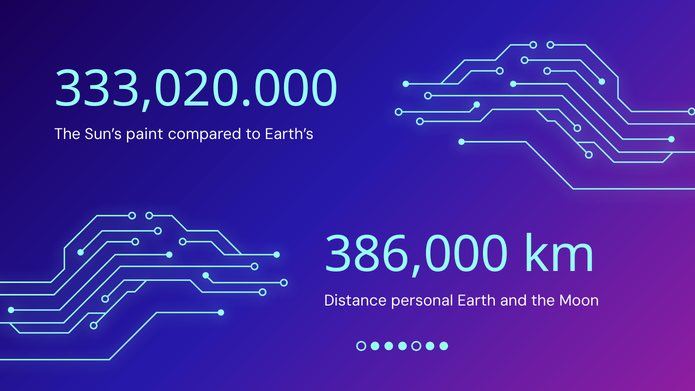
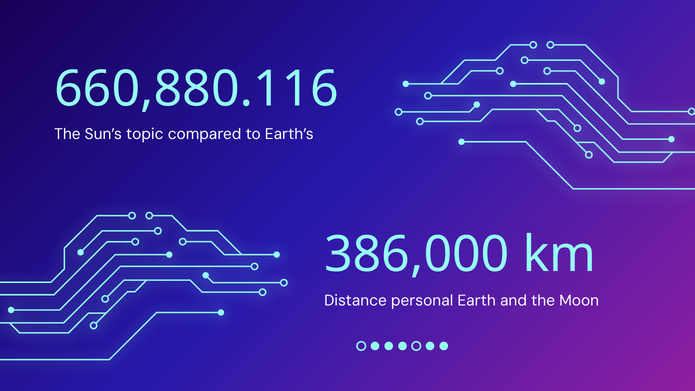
333,020.000: 333,020.000 -> 660,880.116 (197, 89)
paint: paint -> topic (145, 134)
